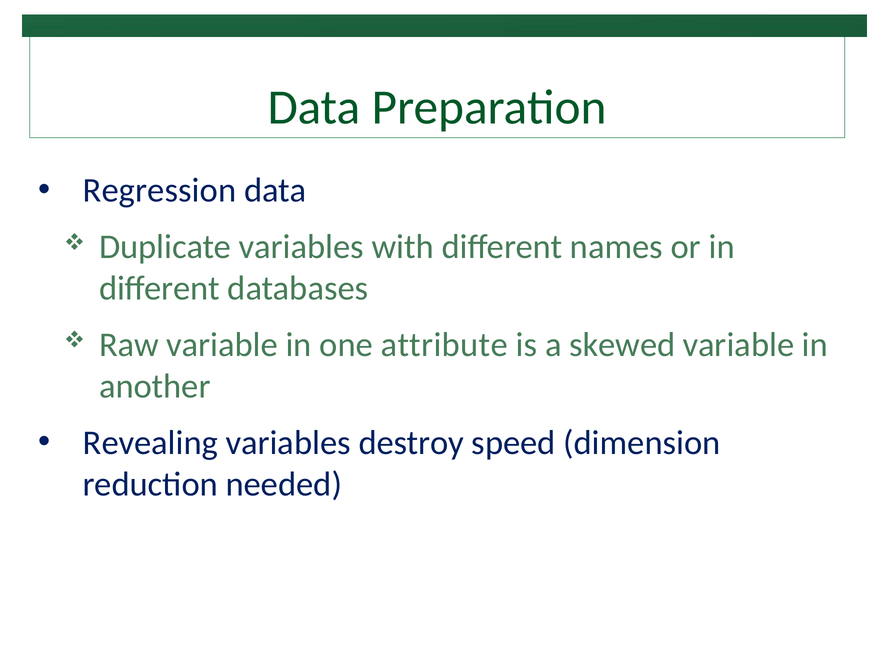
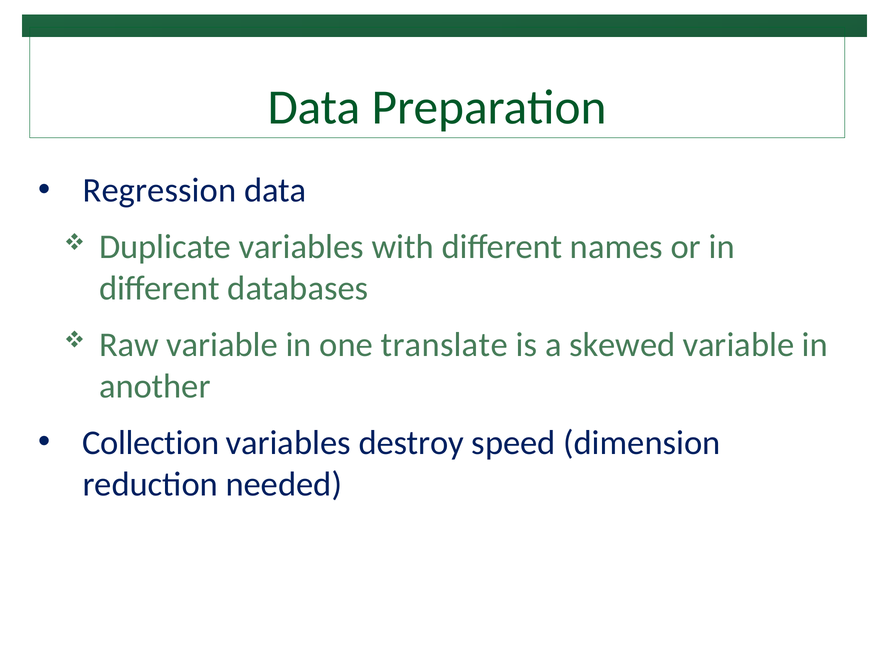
attribute: attribute -> translate (444, 345)
Revealing: Revealing -> Collection (151, 443)
